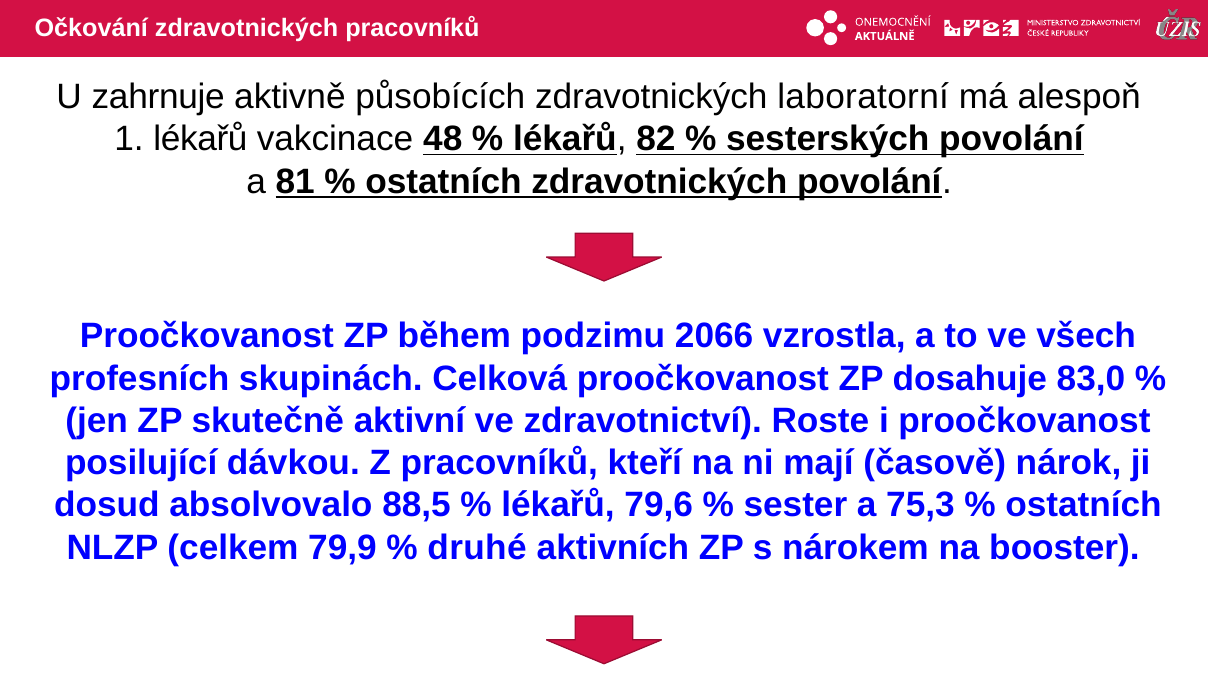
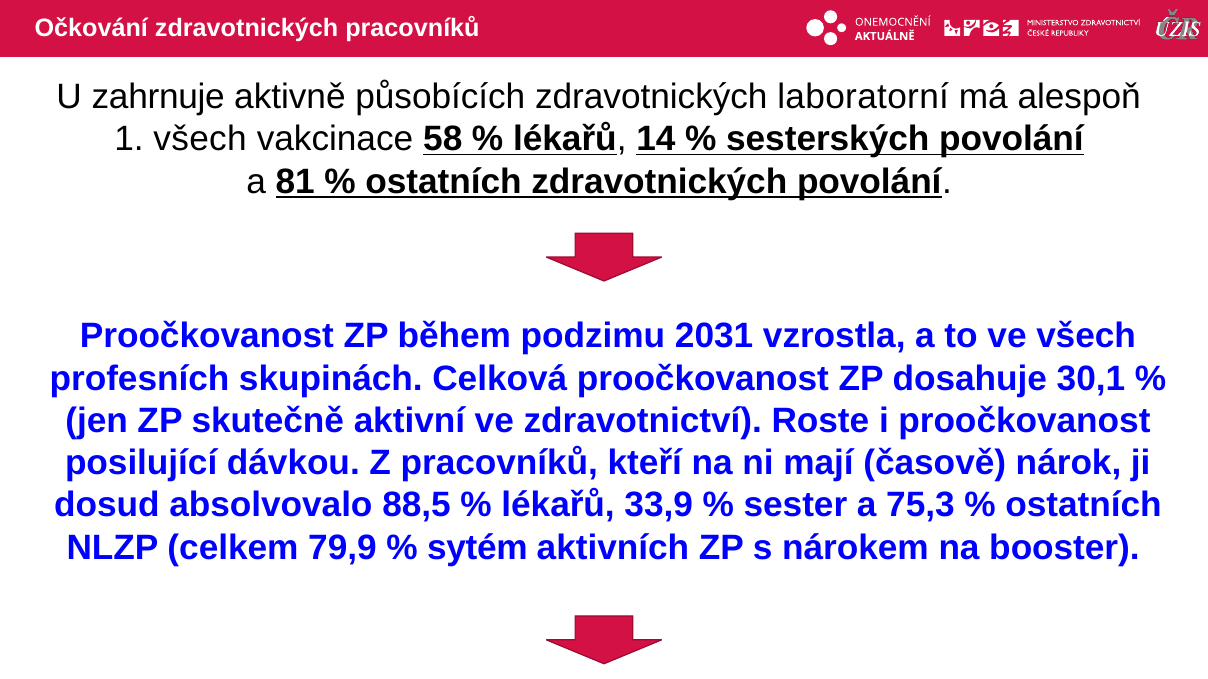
1 lékařů: lékařů -> všech (200, 139)
48: 48 -> 58 (443, 139)
82: 82 -> 14 (656, 139)
2066: 2066 -> 2031 (714, 336)
83,0: 83,0 -> 30,1 (1091, 379)
79,6: 79,6 -> 33,9 (659, 506)
druhé: druhé -> sytém (477, 548)
